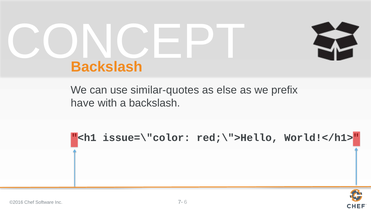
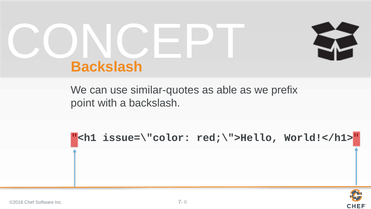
else: else -> able (227, 90)
have: have -> point (83, 103)
